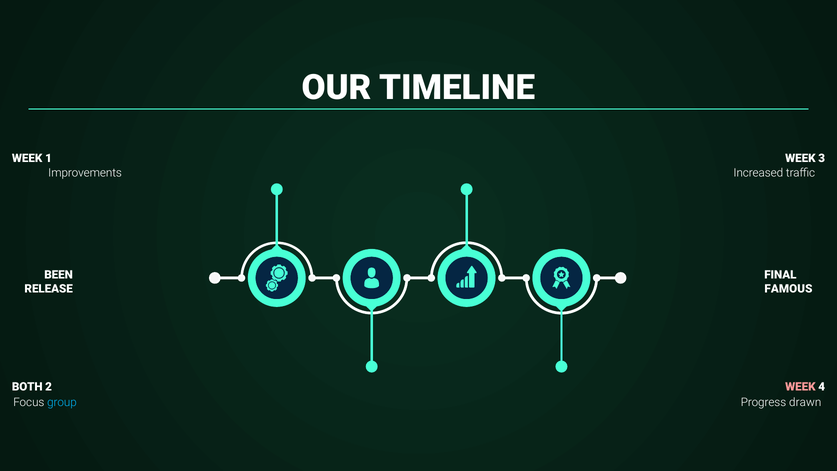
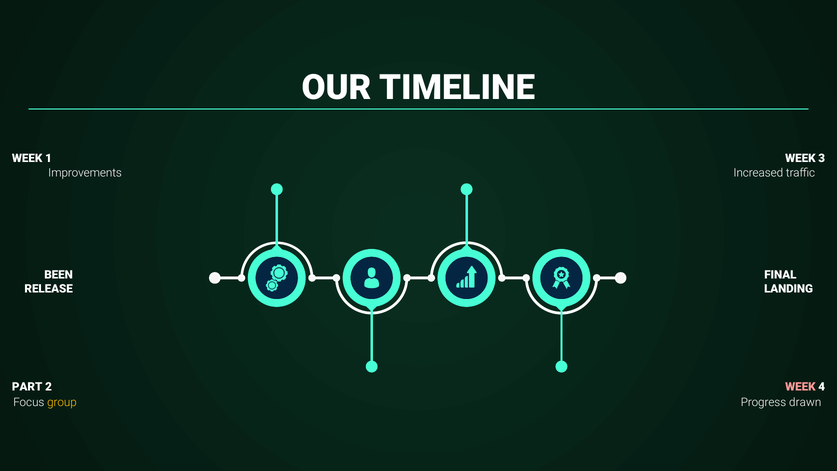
FAMOUS: FAMOUS -> LANDING (789, 289)
BOTH: BOTH -> PART (27, 387)
group colour: light blue -> yellow (62, 402)
